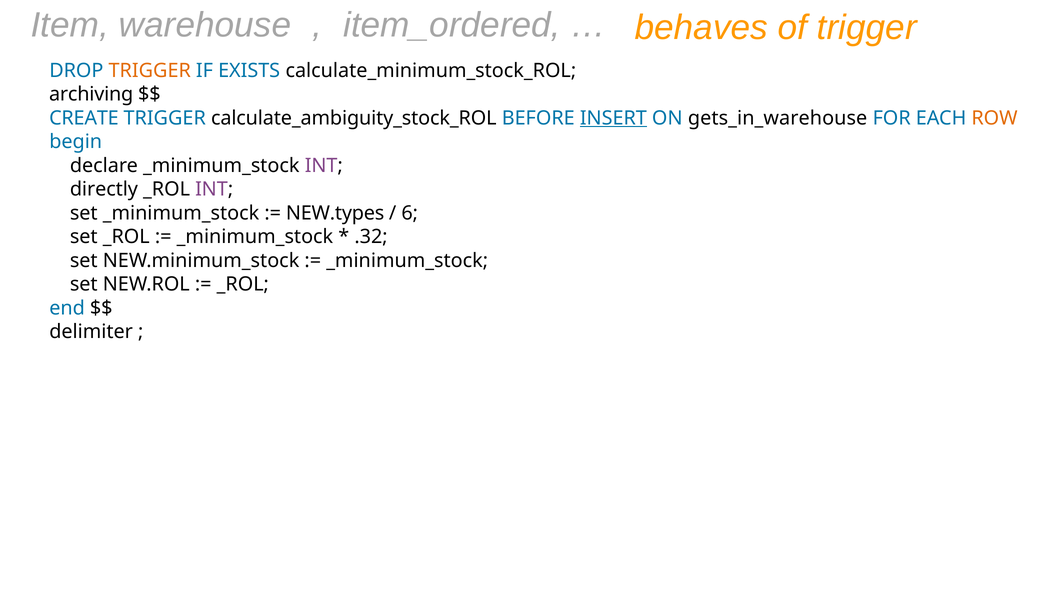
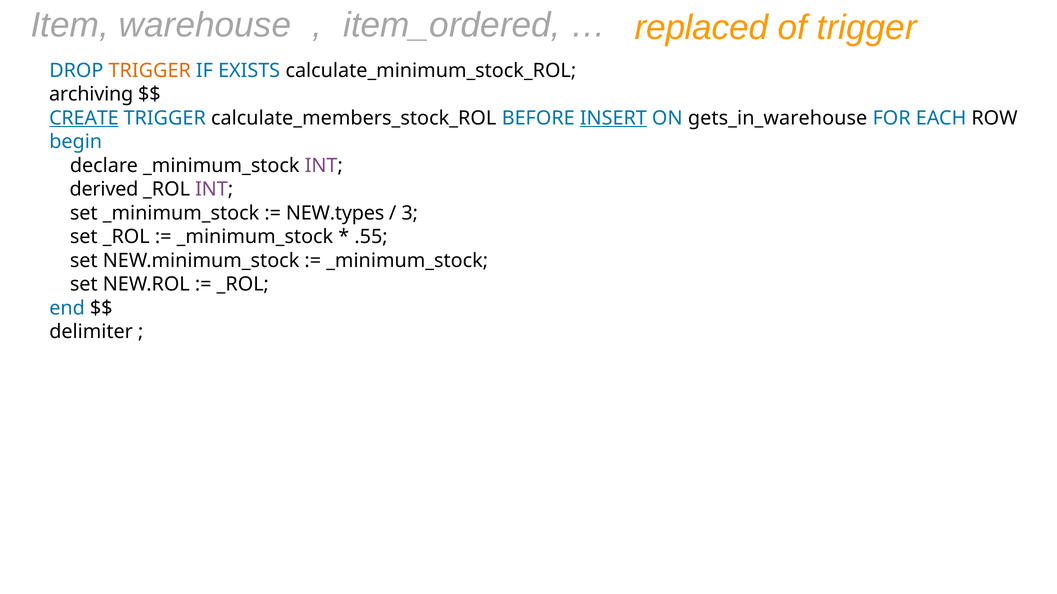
behaves: behaves -> replaced (701, 28)
CREATE underline: none -> present (84, 118)
calculate_ambiguity_stock_ROL: calculate_ambiguity_stock_ROL -> calculate_members_stock_ROL (354, 118)
ROW colour: orange -> black (995, 118)
directly: directly -> derived (104, 189)
6: 6 -> 3 (410, 213)
.32: .32 -> .55 (371, 237)
